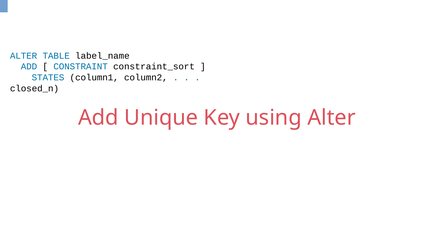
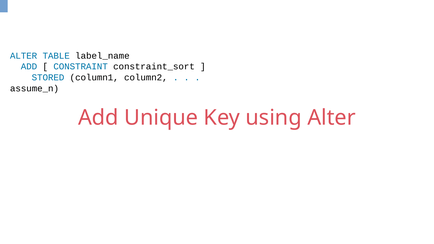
STATES: STATES -> STORED (48, 78)
closed_n: closed_n -> assume_n (34, 88)
